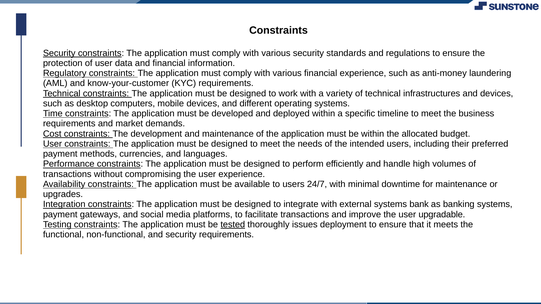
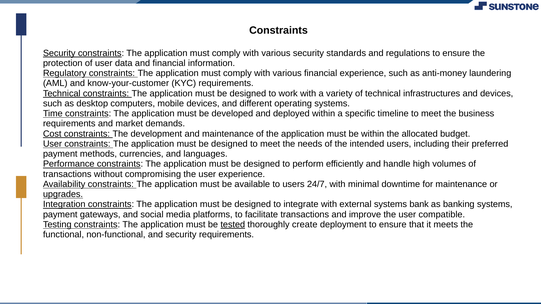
upgrades underline: none -> present (63, 194)
upgradable: upgradable -> compatible (442, 215)
issues: issues -> create (305, 225)
